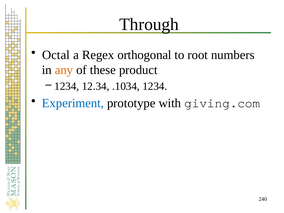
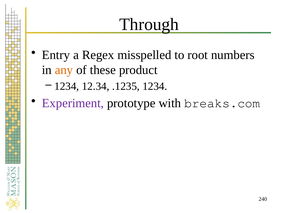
Octal: Octal -> Entry (56, 55)
orthogonal: orthogonal -> misspelled (144, 55)
.1034: .1034 -> .1235 (126, 86)
Experiment colour: blue -> purple (73, 103)
giving.com: giving.com -> breaks.com (222, 103)
